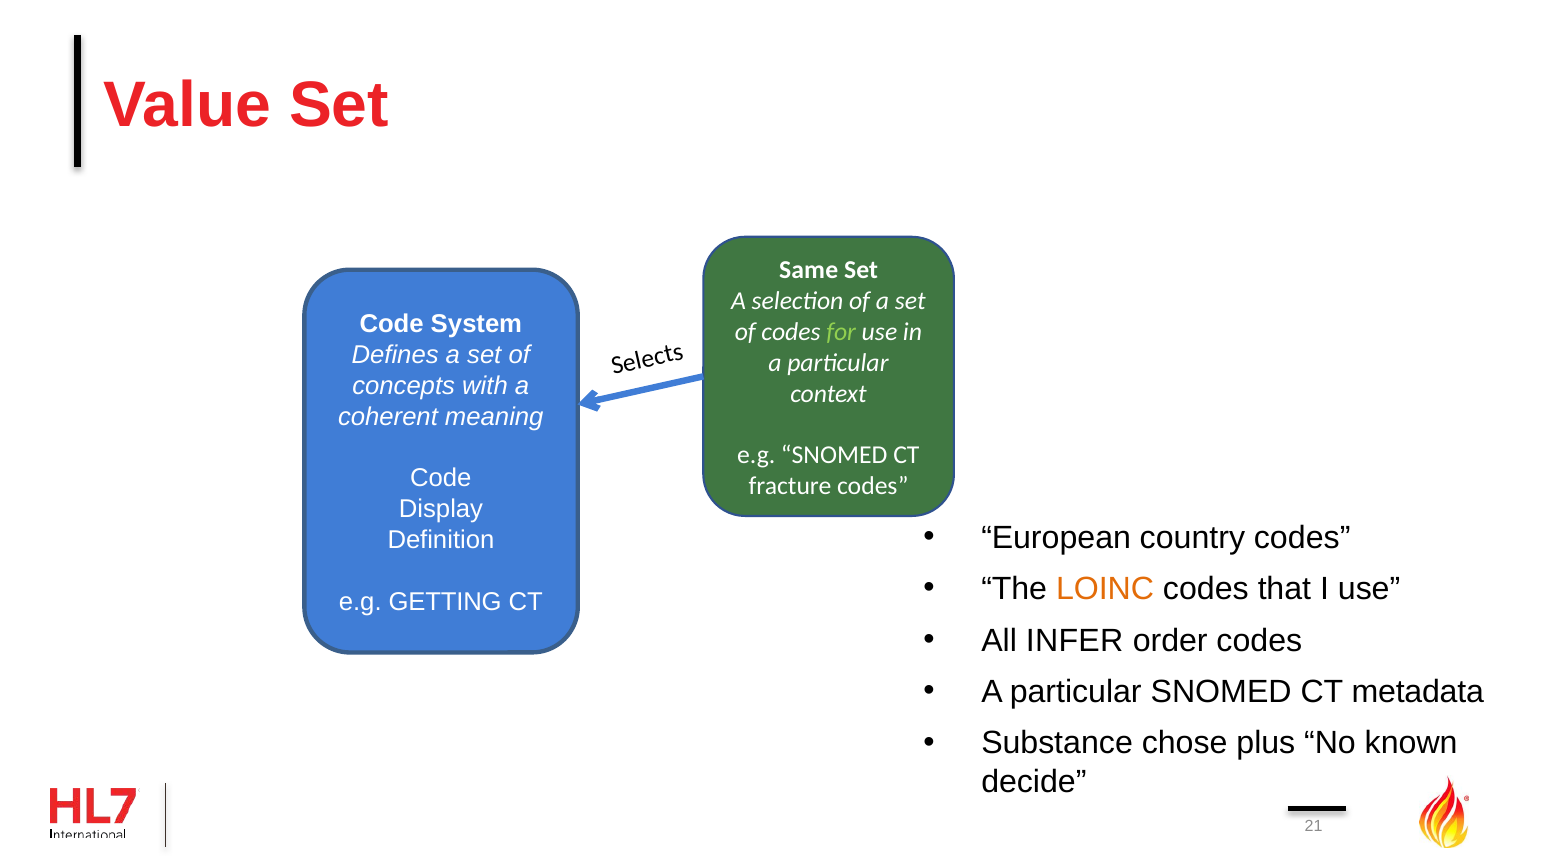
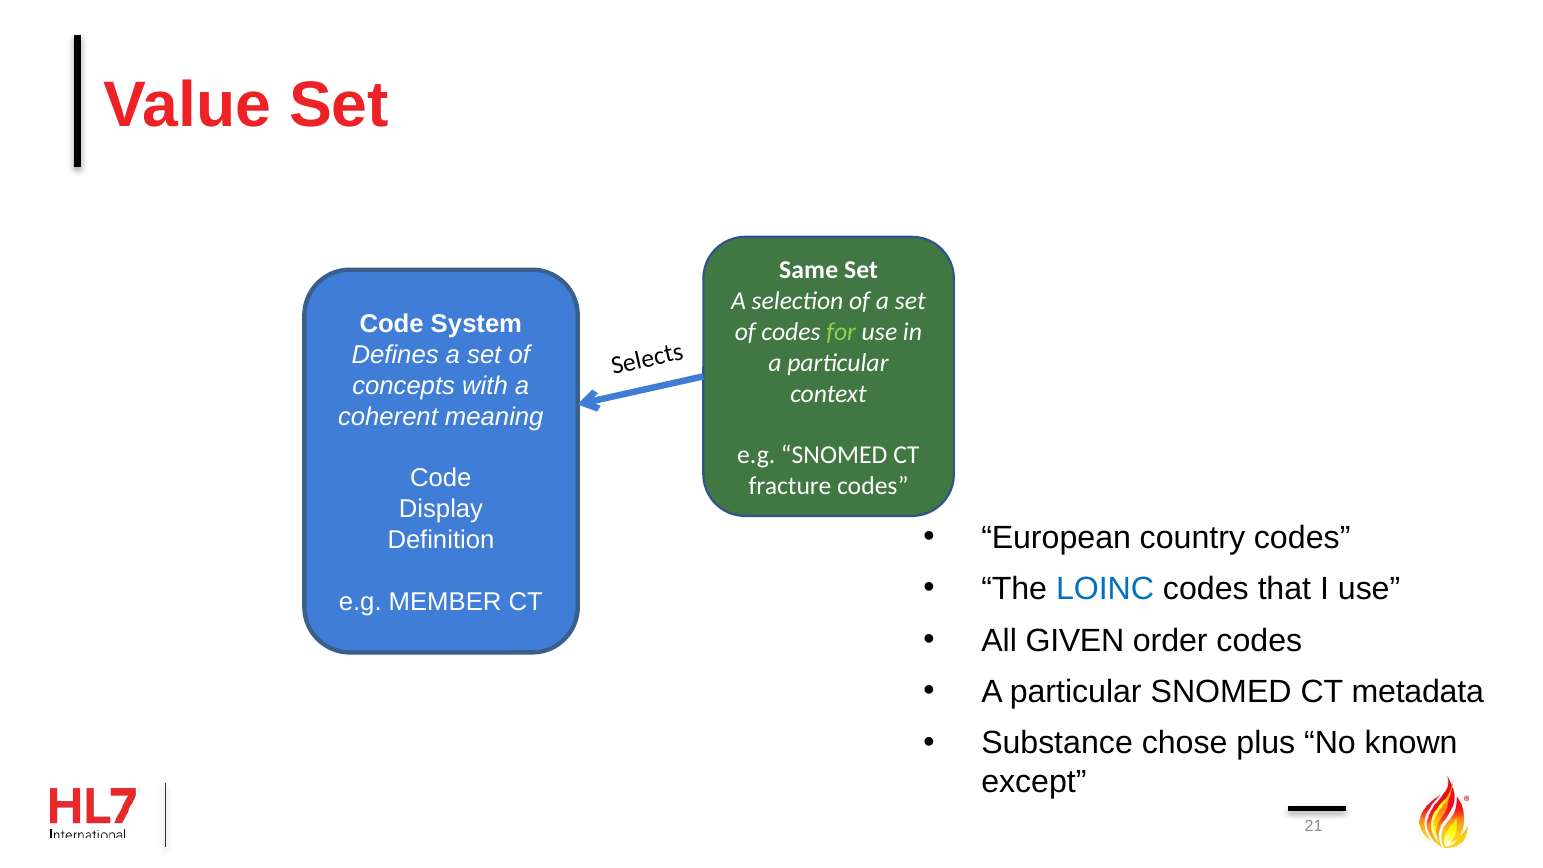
LOINC colour: orange -> blue (1105, 589)
GETTING: GETTING -> MEMBER (445, 602)
INFER: INFER -> GIVEN (1075, 640)
decide: decide -> except (1034, 782)
